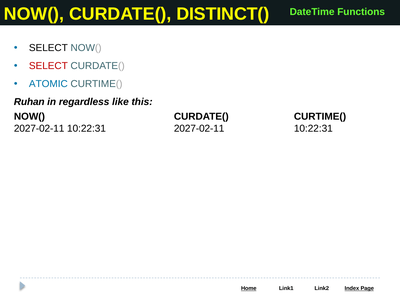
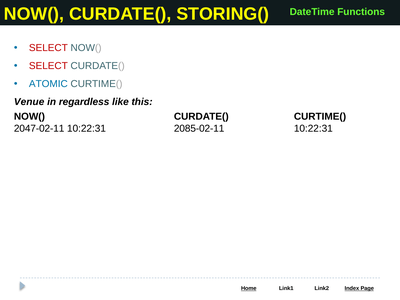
DISTINCT(: DISTINCT( -> STORING( (223, 14)
SELECT colour: black -> red (48, 48)
Ruhan: Ruhan -> Venue (29, 102)
2027-02-11: 2027-02-11 -> 2047-02-11 (39, 129)
10:22:31 2027-02-11: 2027-02-11 -> 2085-02-11 (199, 129)
